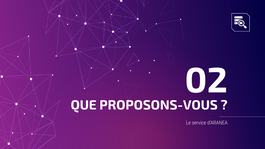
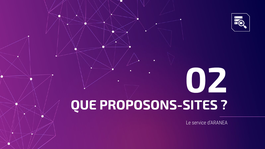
PROPOSONS-VOUS: PROPOSONS-VOUS -> PROPOSONS-SITES (159, 105)
